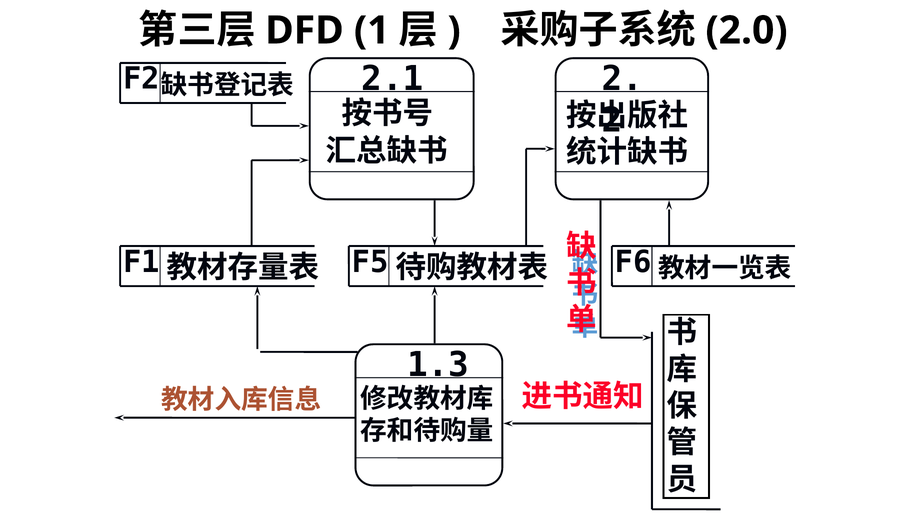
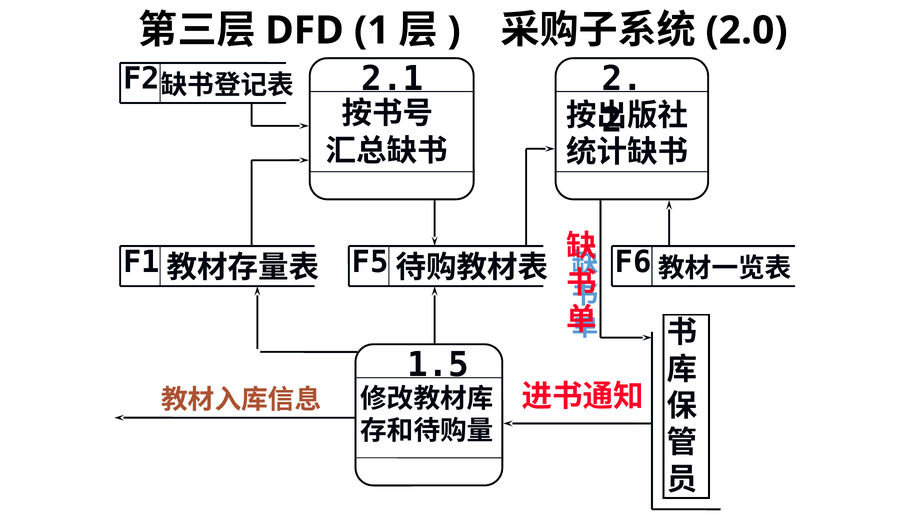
1.3: 1.3 -> 1.5 (438, 365)
